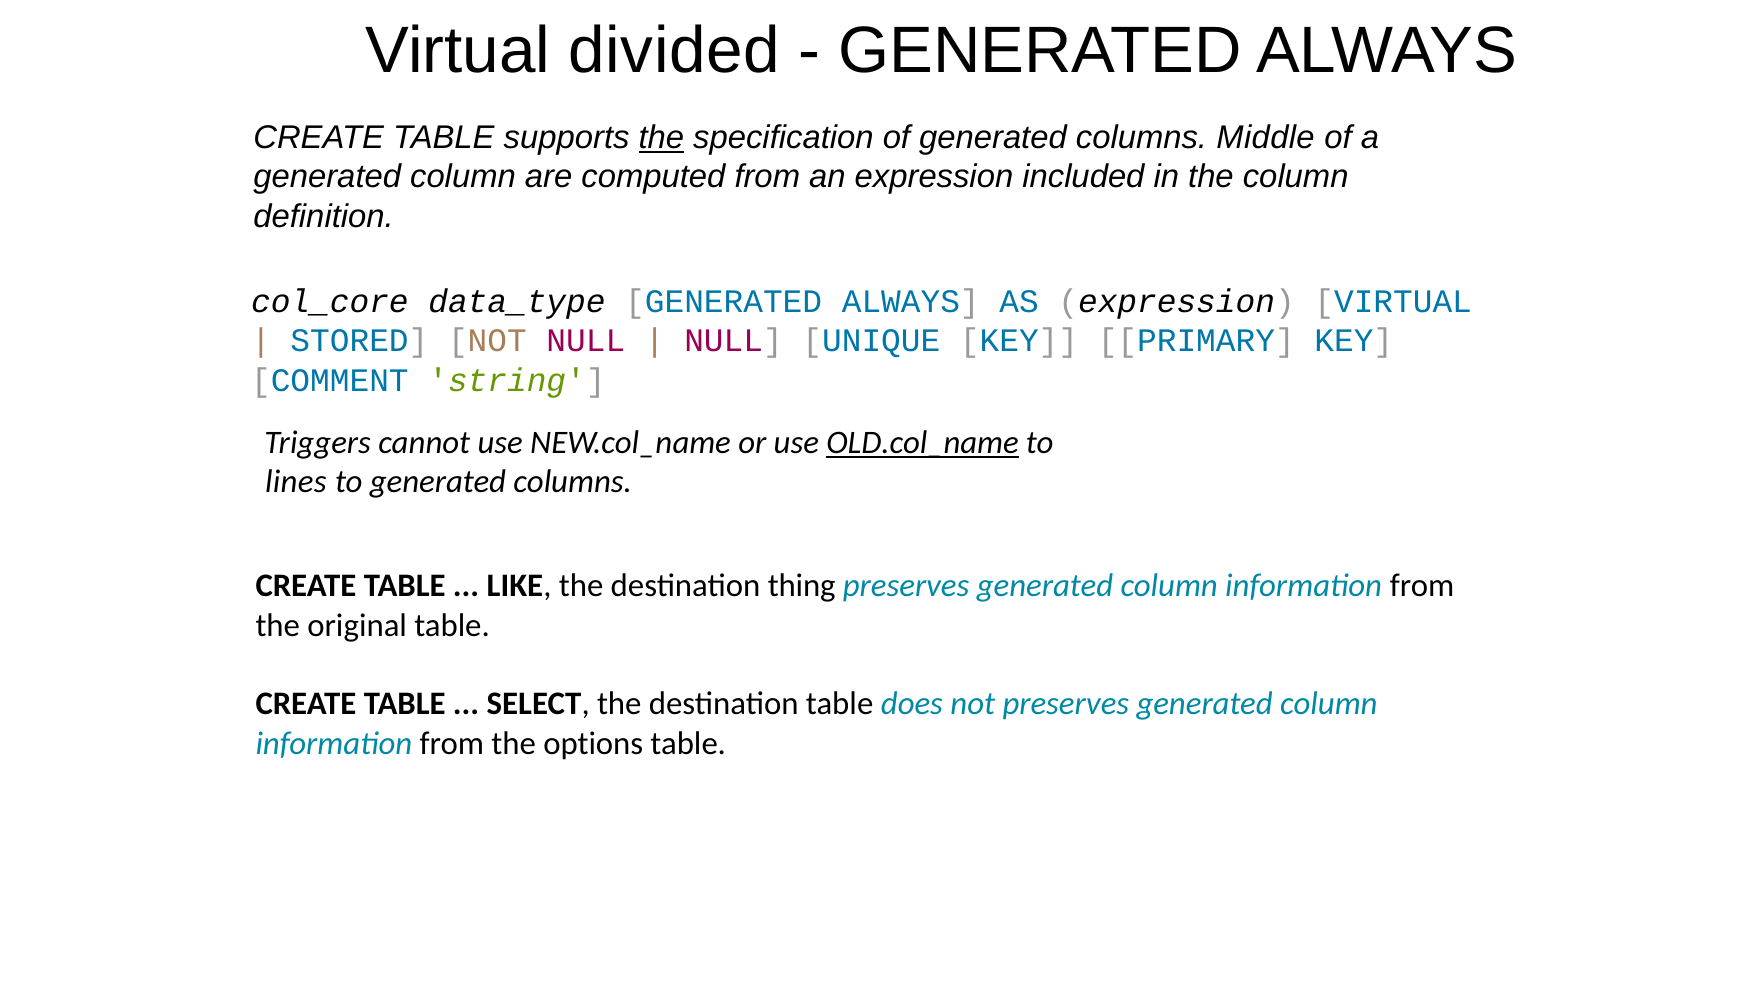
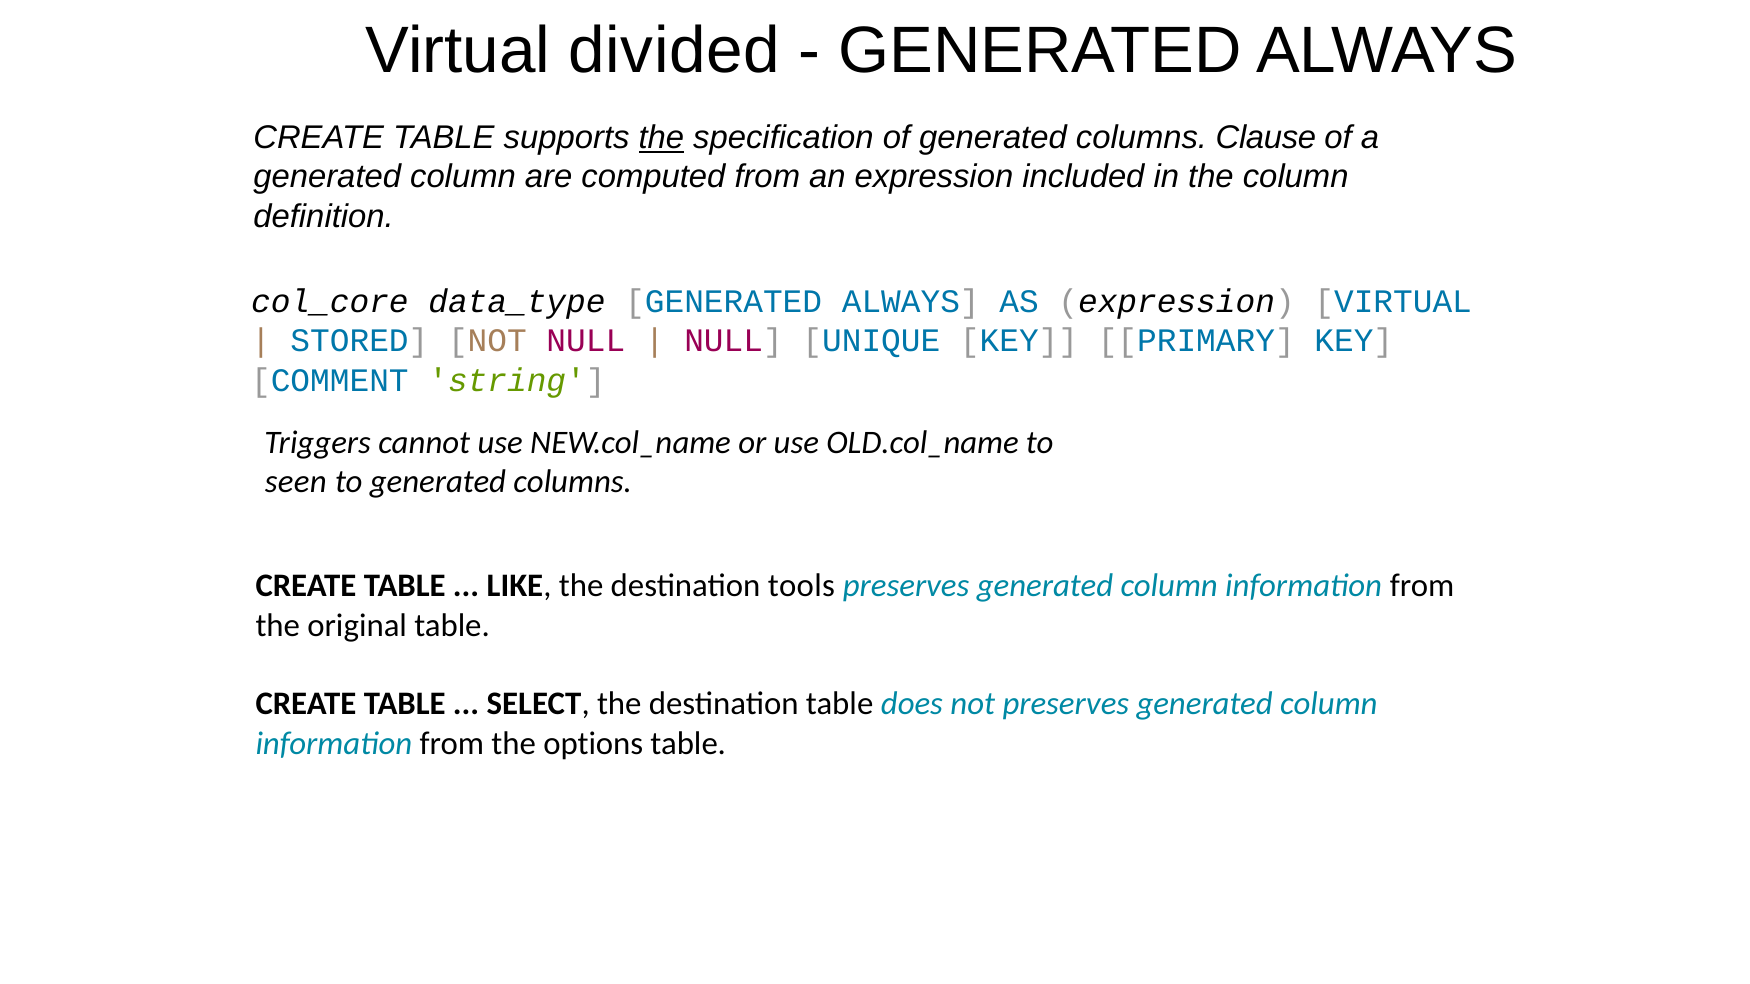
Middle: Middle -> Clause (1266, 138)
OLD.col_name underline: present -> none (923, 443)
lines: lines -> seen (296, 482)
thing: thing -> tools (801, 586)
